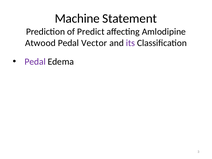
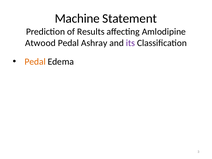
Predict: Predict -> Results (91, 32)
Vector: Vector -> Ashray (94, 43)
Pedal colour: purple -> orange (35, 62)
